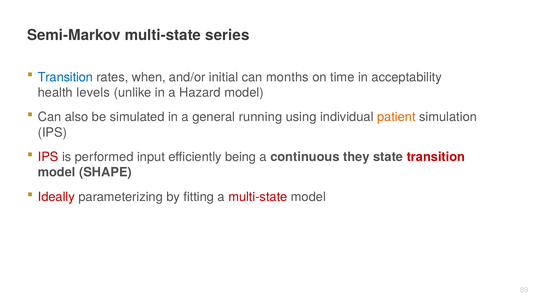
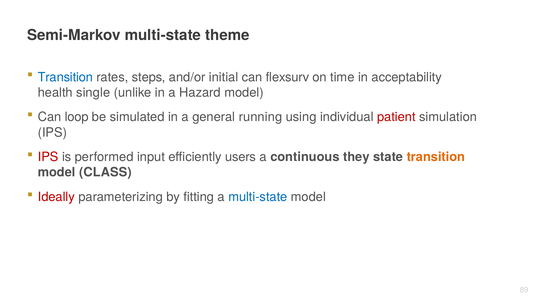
series: series -> theme (227, 35)
when: when -> steps (149, 77)
months: months -> flexsurv (287, 77)
levels: levels -> single (93, 92)
also: also -> loop (77, 117)
patient colour: orange -> red (396, 117)
being: being -> users (241, 157)
transition colour: red -> orange (436, 157)
SHAPE: SHAPE -> CLASS (105, 172)
multi-state colour: red -> blue (258, 197)
